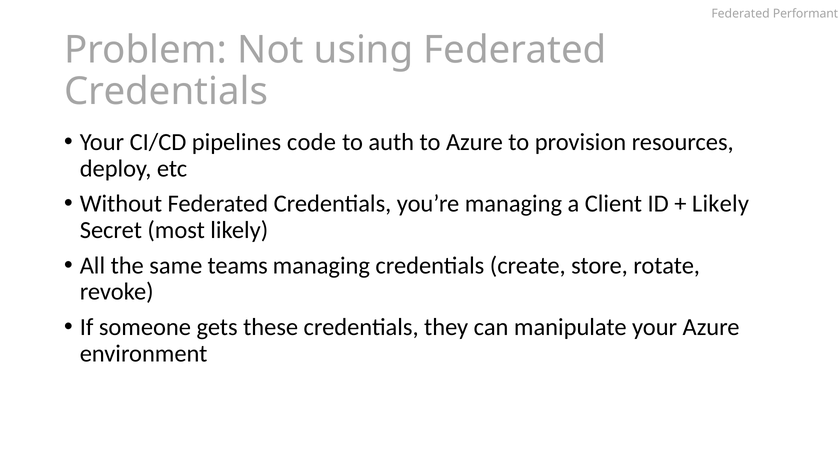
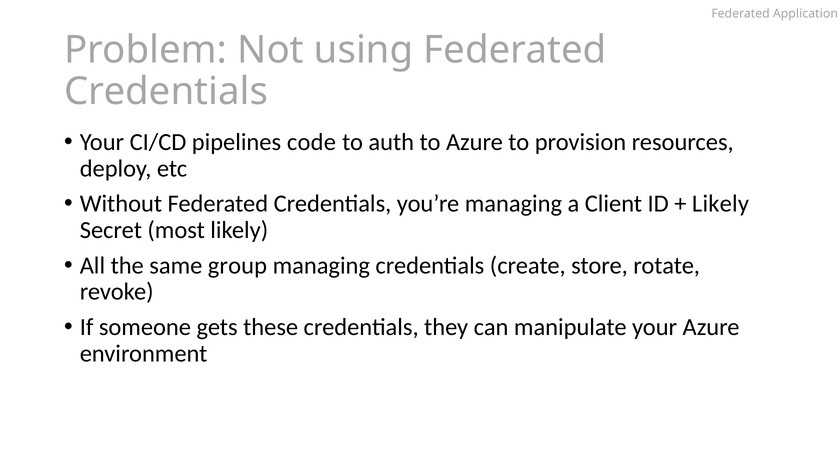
Performant: Performant -> Application (805, 14)
teams: teams -> group (237, 265)
